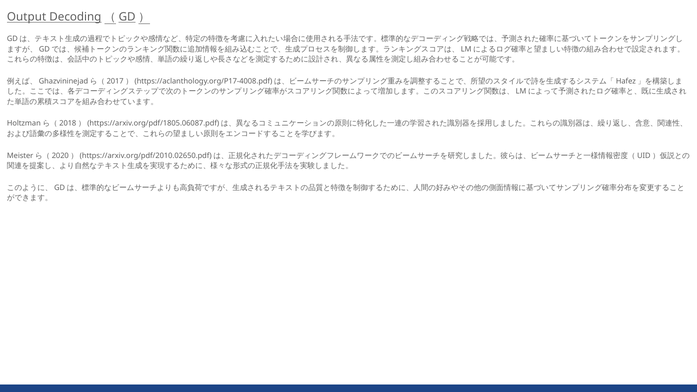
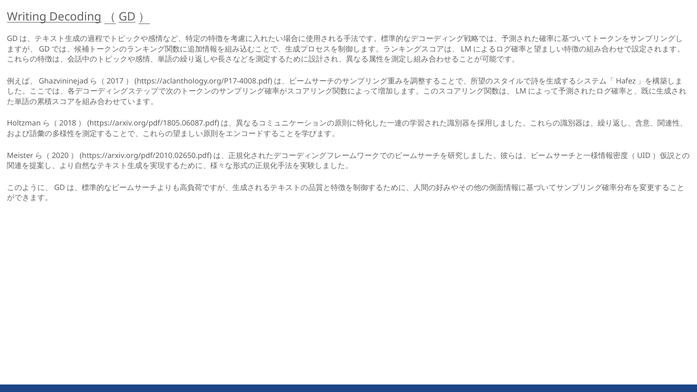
Output: Output -> Writing (27, 17)
